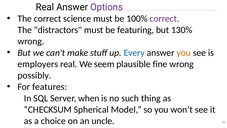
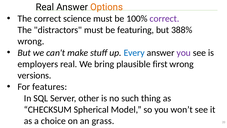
Options colour: purple -> orange (107, 7)
130%: 130% -> 388% (182, 30)
you colour: orange -> purple (184, 53)
seem: seem -> bring (104, 64)
fine: fine -> first (160, 64)
possibly: possibly -> versions (34, 75)
when: when -> other (89, 98)
uncle: uncle -> grass (103, 121)
